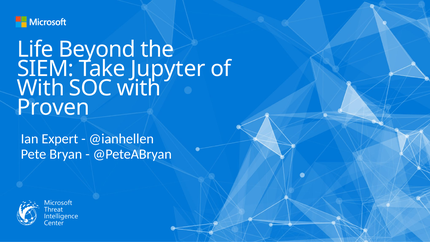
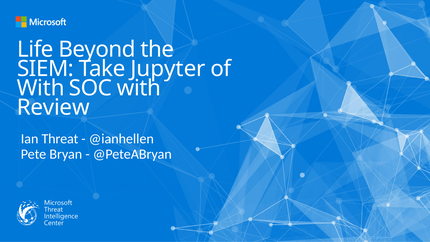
Proven: Proven -> Review (53, 107)
Expert: Expert -> Threat (60, 139)
